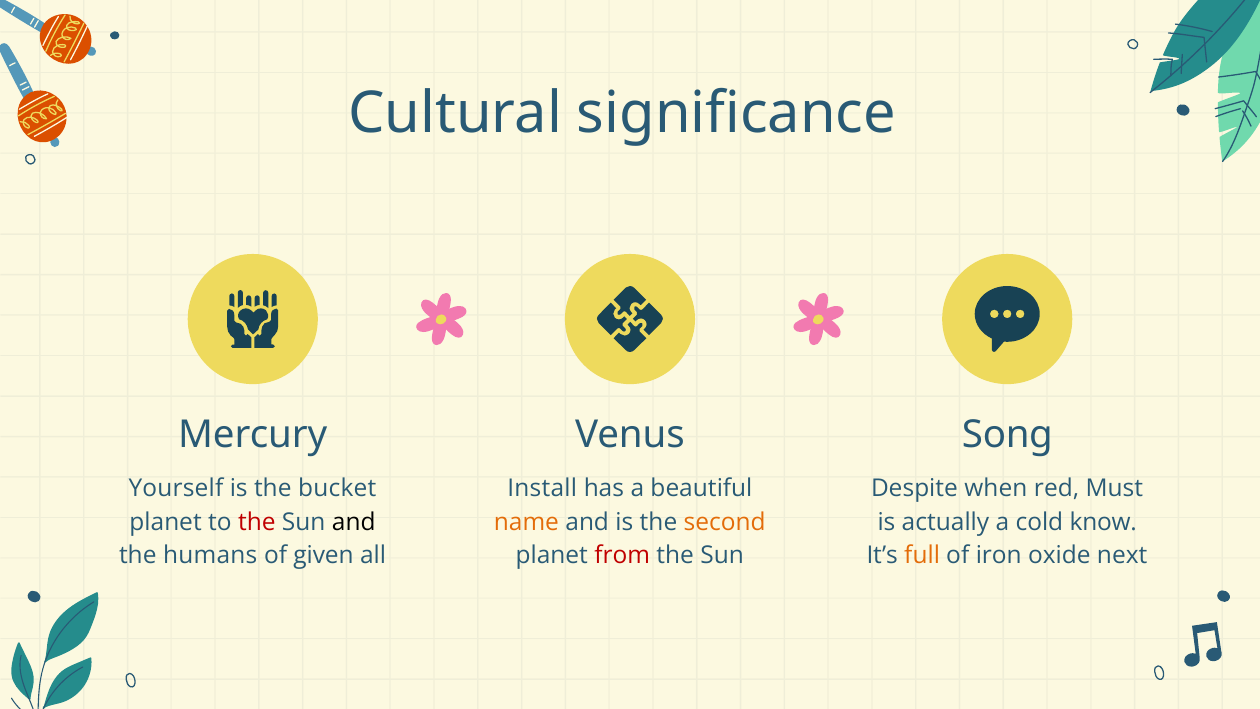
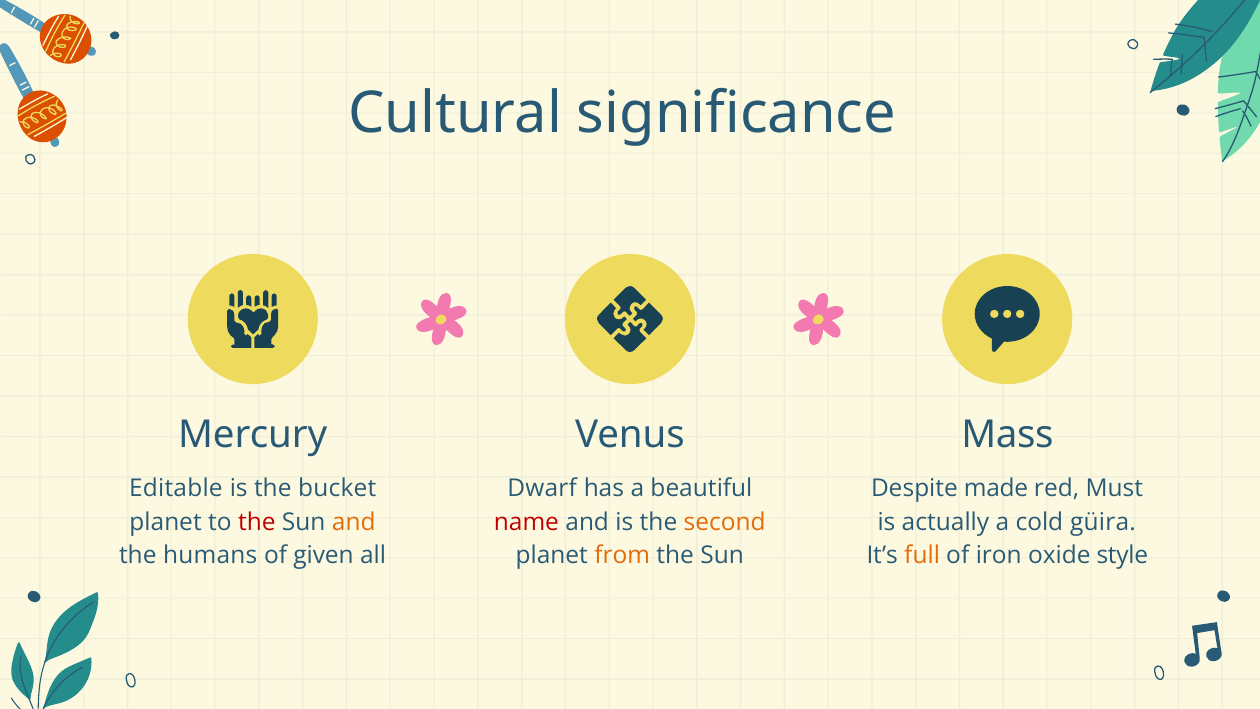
Song: Song -> Mass (1007, 435)
Yourself: Yourself -> Editable (176, 488)
Install: Install -> Dwarf (542, 488)
when: when -> made (996, 488)
and colour: black -> orange (354, 522)
name colour: orange -> red (526, 522)
know: know -> güira (1103, 522)
from colour: red -> orange (622, 556)
next: next -> style (1122, 556)
